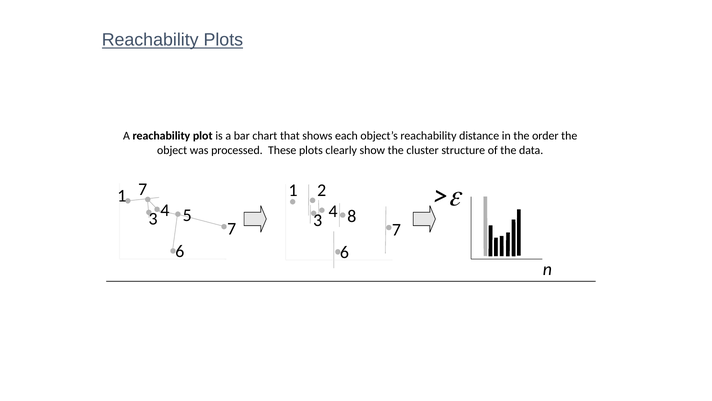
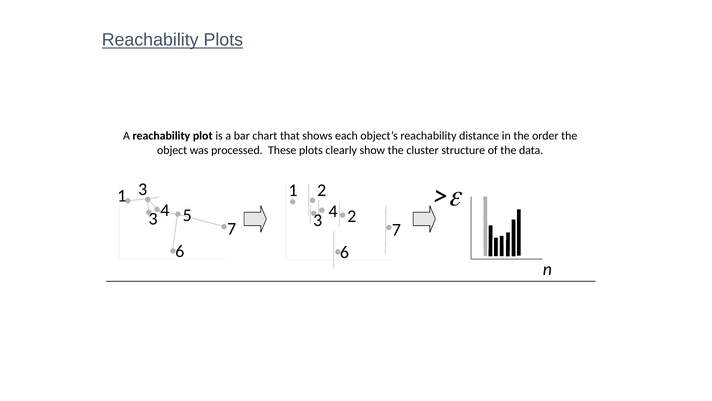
1 7: 7 -> 3 (143, 189)
4 8: 8 -> 2 (352, 216)
